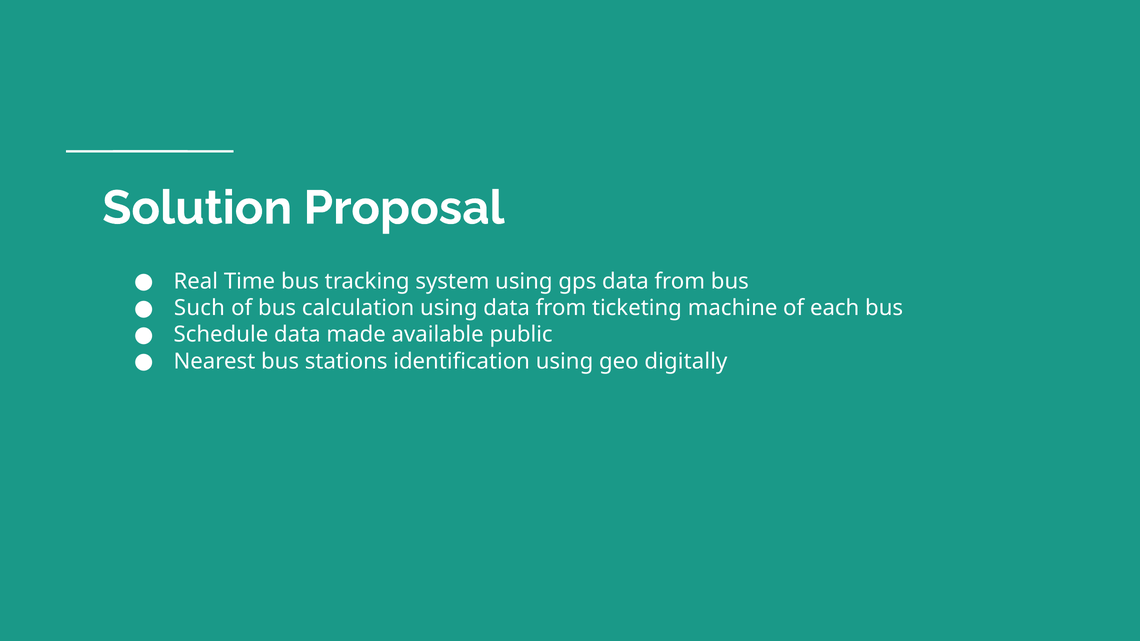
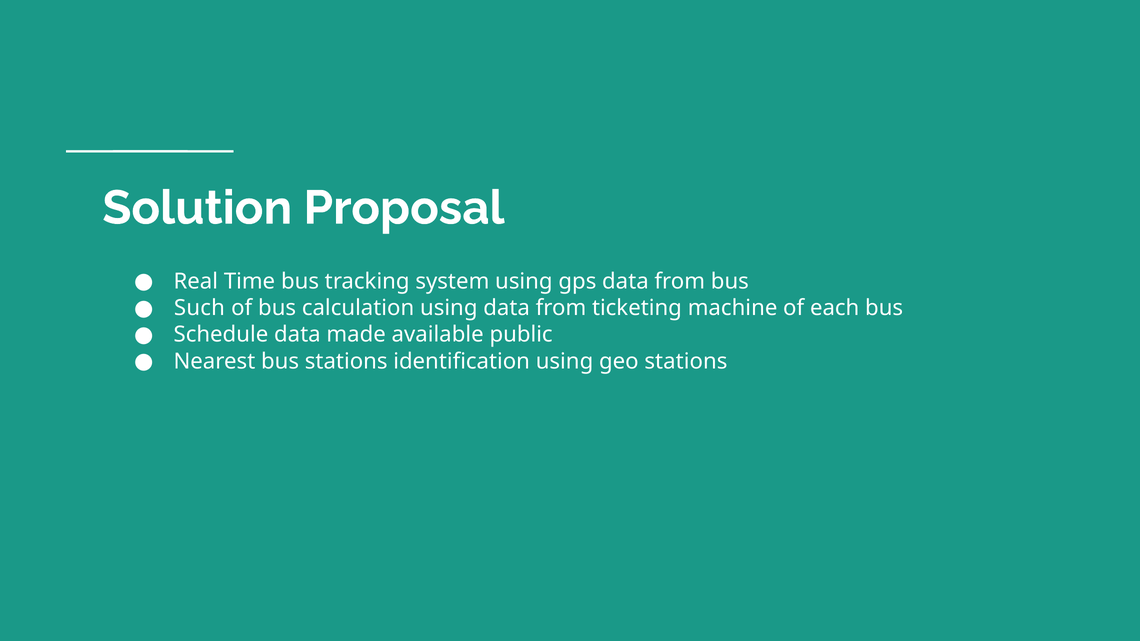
geo digitally: digitally -> stations (686, 361)
